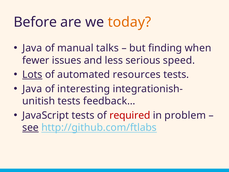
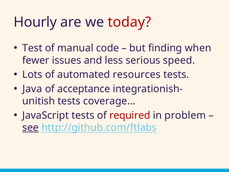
Before: Before -> Hourly (35, 22)
today colour: orange -> red (129, 22)
Java: Java -> Test (32, 48)
talks: talks -> code (108, 48)
Lots underline: present -> none (32, 75)
interesting: interesting -> acceptance (84, 89)
feedback…: feedback… -> coverage… (109, 101)
